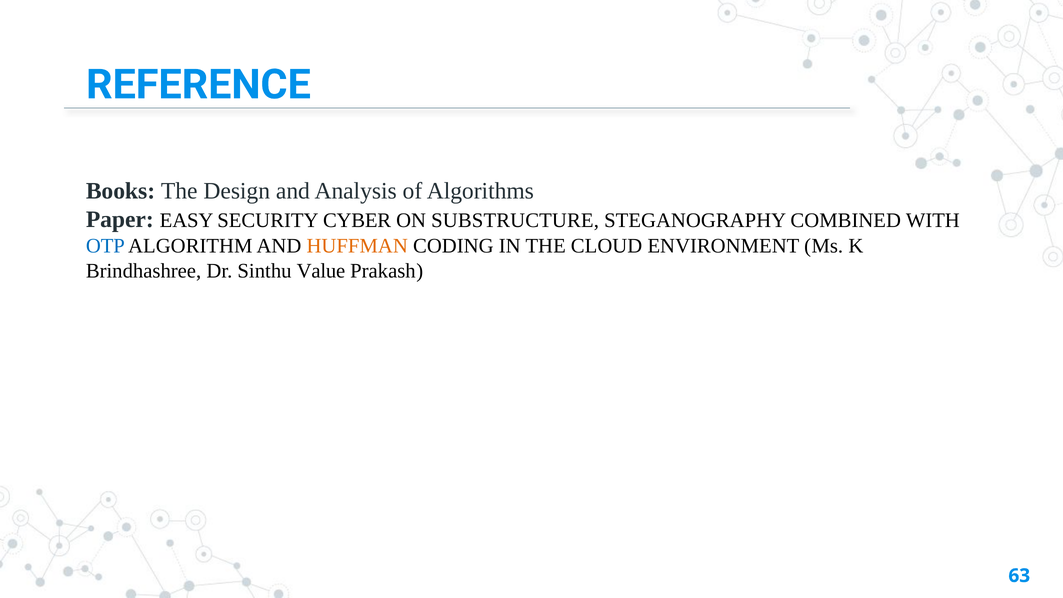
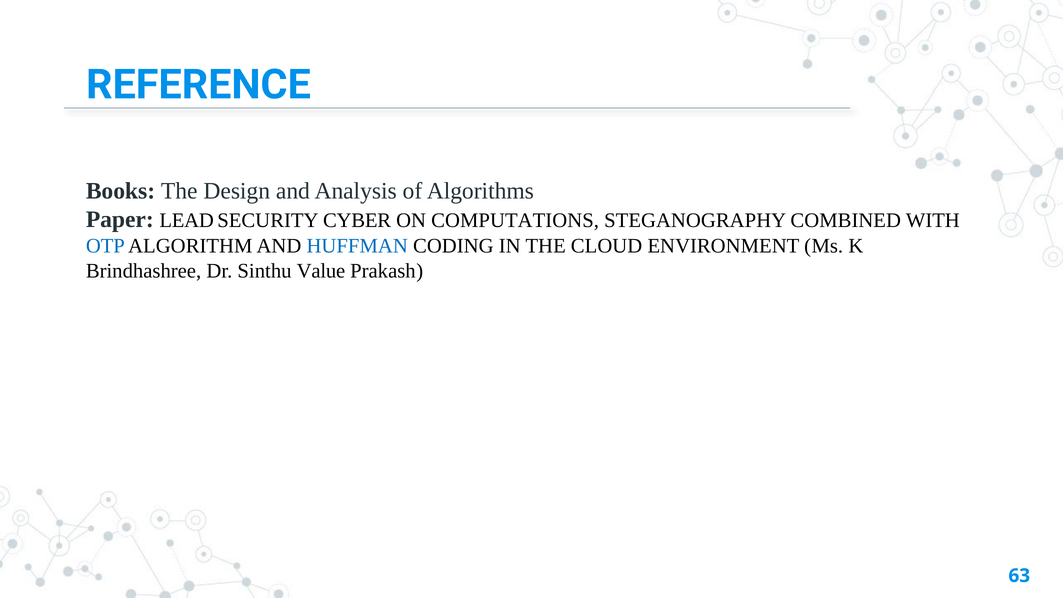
EASY: EASY -> LEAD (187, 220)
SUBSTRUCTURE: SUBSTRUCTURE -> COMPUTATIONS (515, 220)
HUFFMAN colour: orange -> blue (357, 246)
